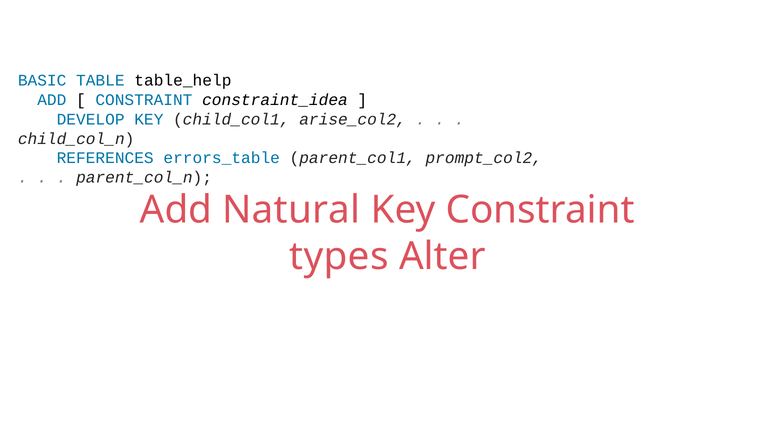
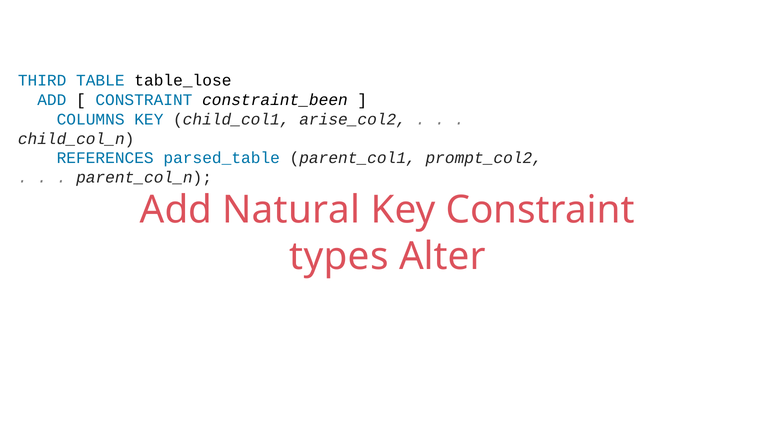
BASIC: BASIC -> THIRD (42, 81)
table_help: table_help -> table_lose (183, 81)
constraint_idea: constraint_idea -> constraint_been (275, 100)
DEVELOP: DEVELOP -> COLUMNS (91, 119)
errors_table: errors_table -> parsed_table (222, 158)
